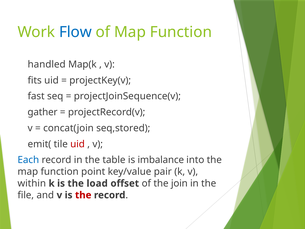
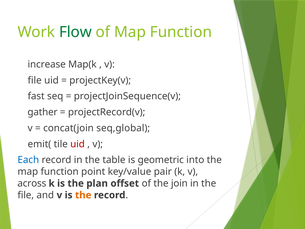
Flow colour: blue -> green (75, 32)
handled: handled -> increase (47, 64)
fits: fits -> file (35, 80)
seq,stored: seq,stored -> seq,global (123, 128)
imbalance: imbalance -> geometric (161, 160)
within: within -> across (32, 183)
load: load -> plan (97, 183)
the colour: red -> orange (83, 195)
